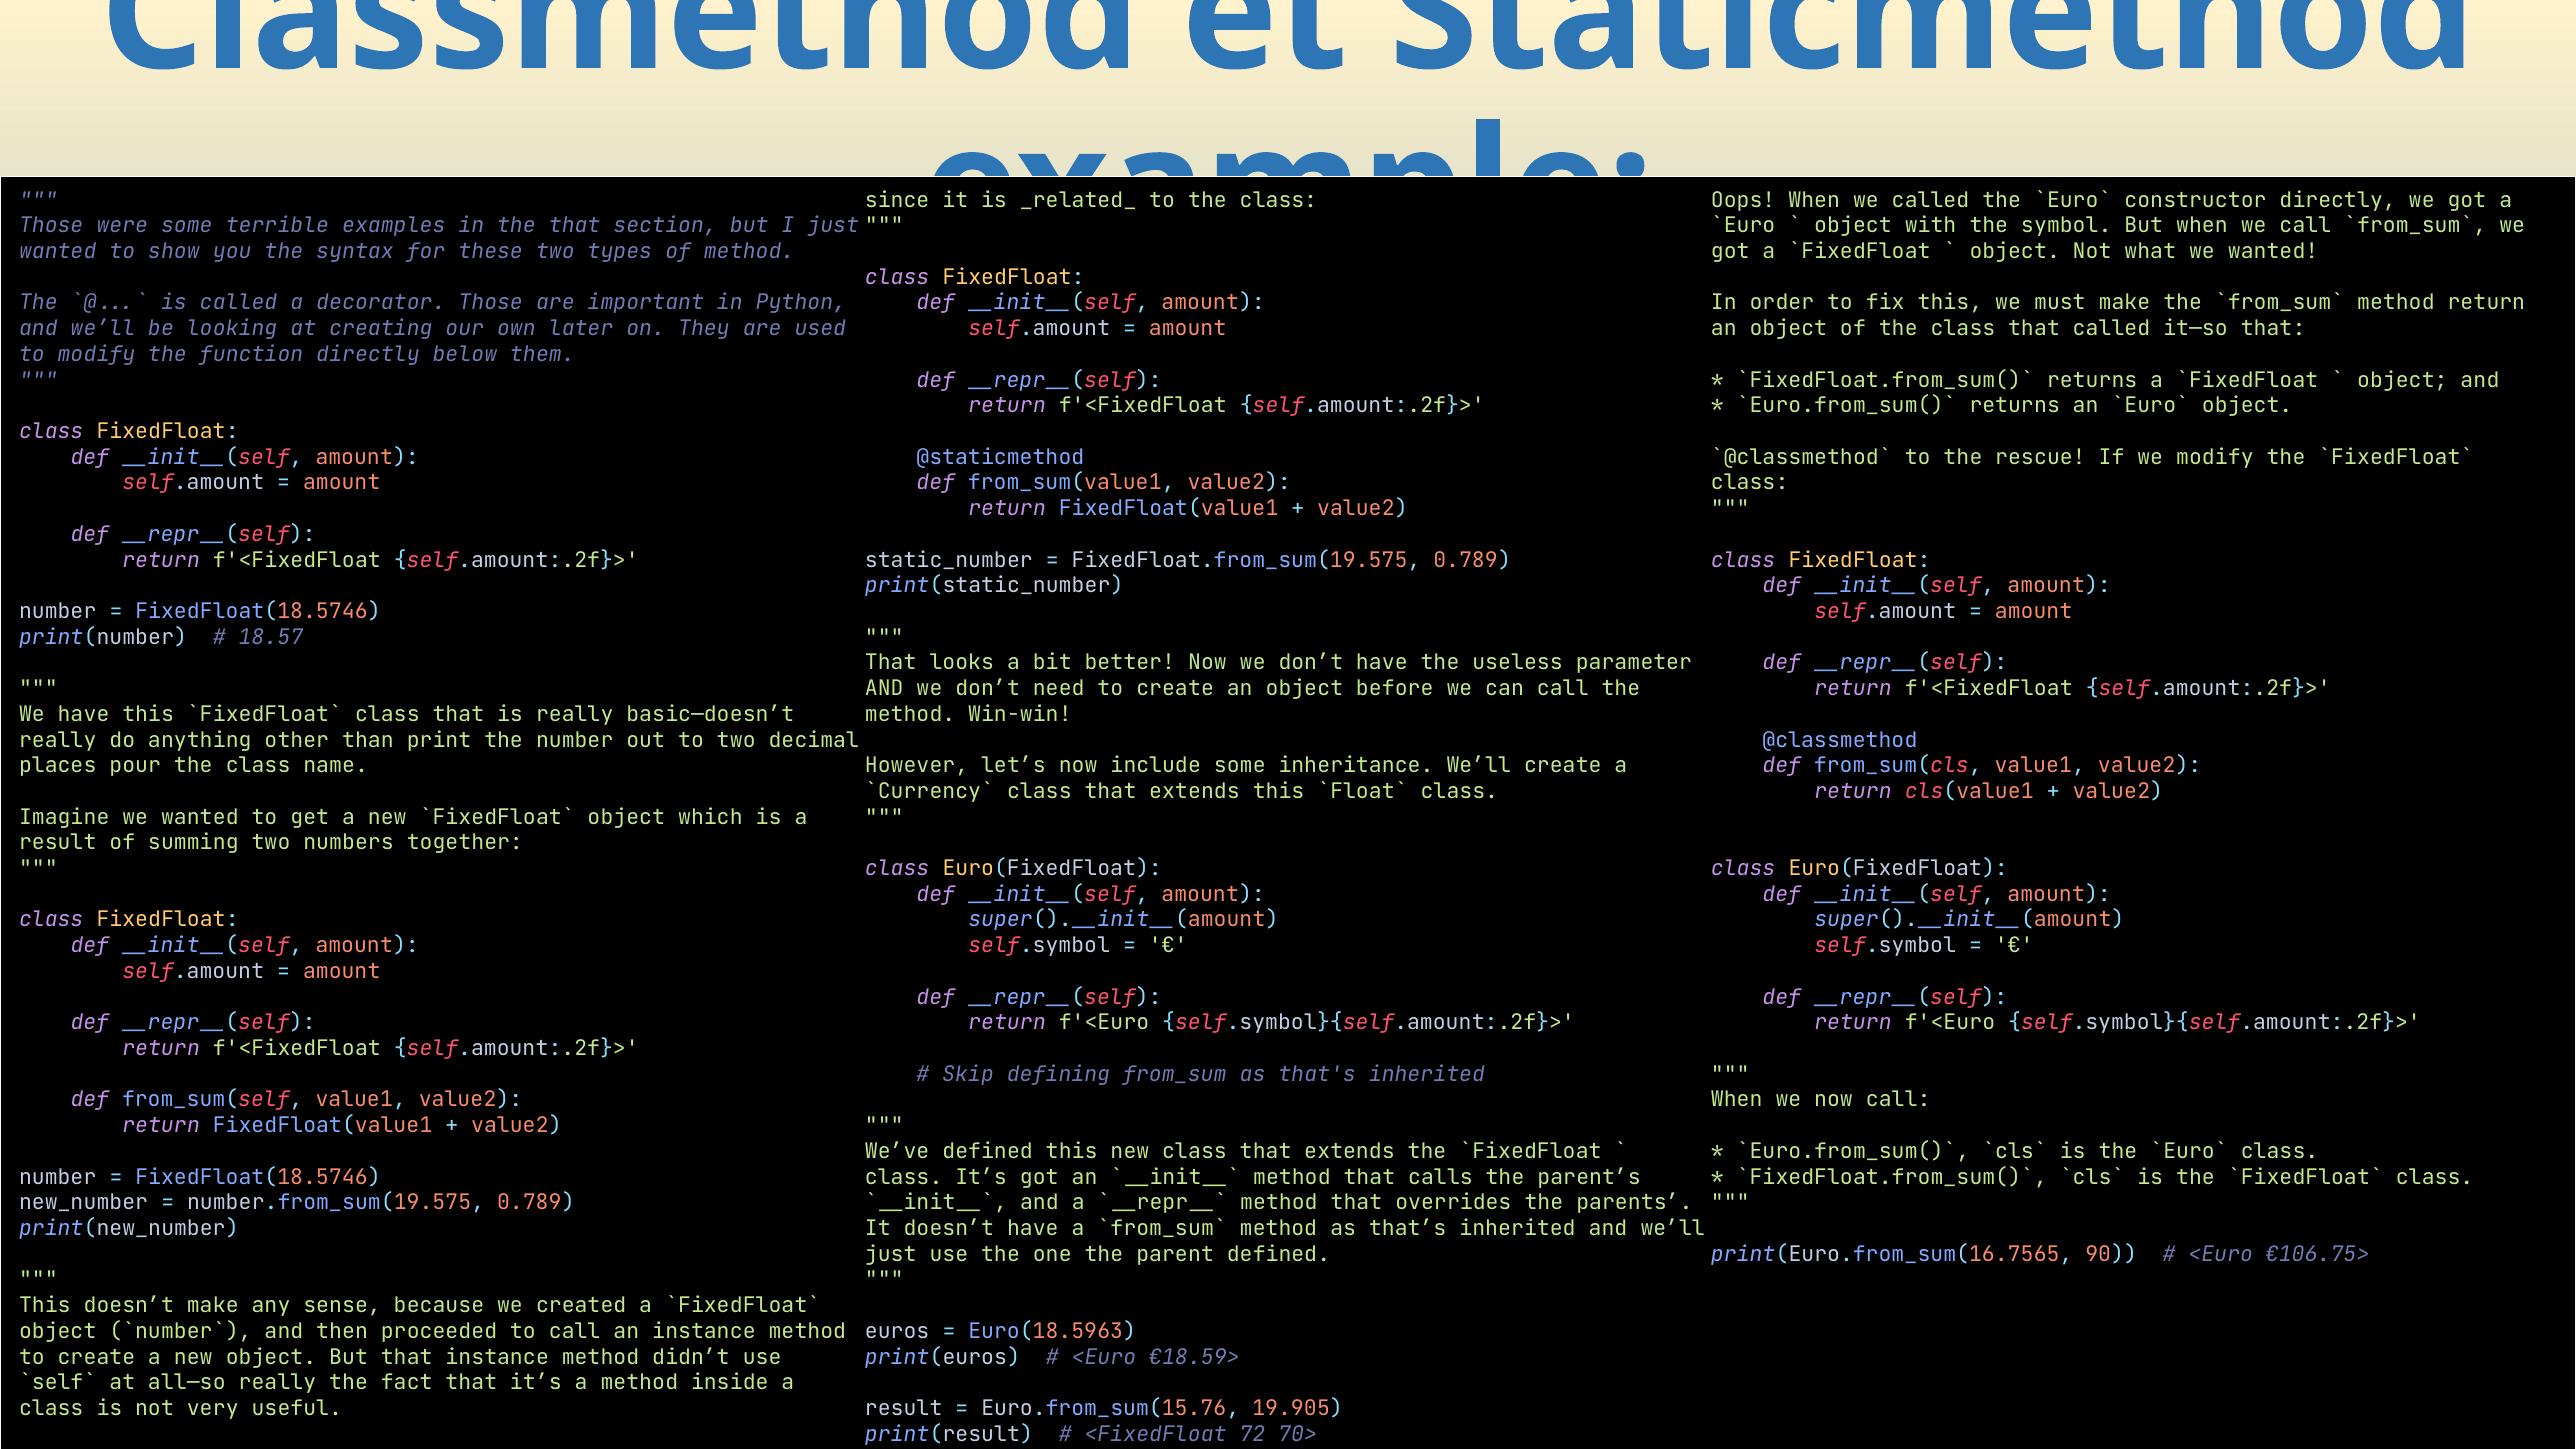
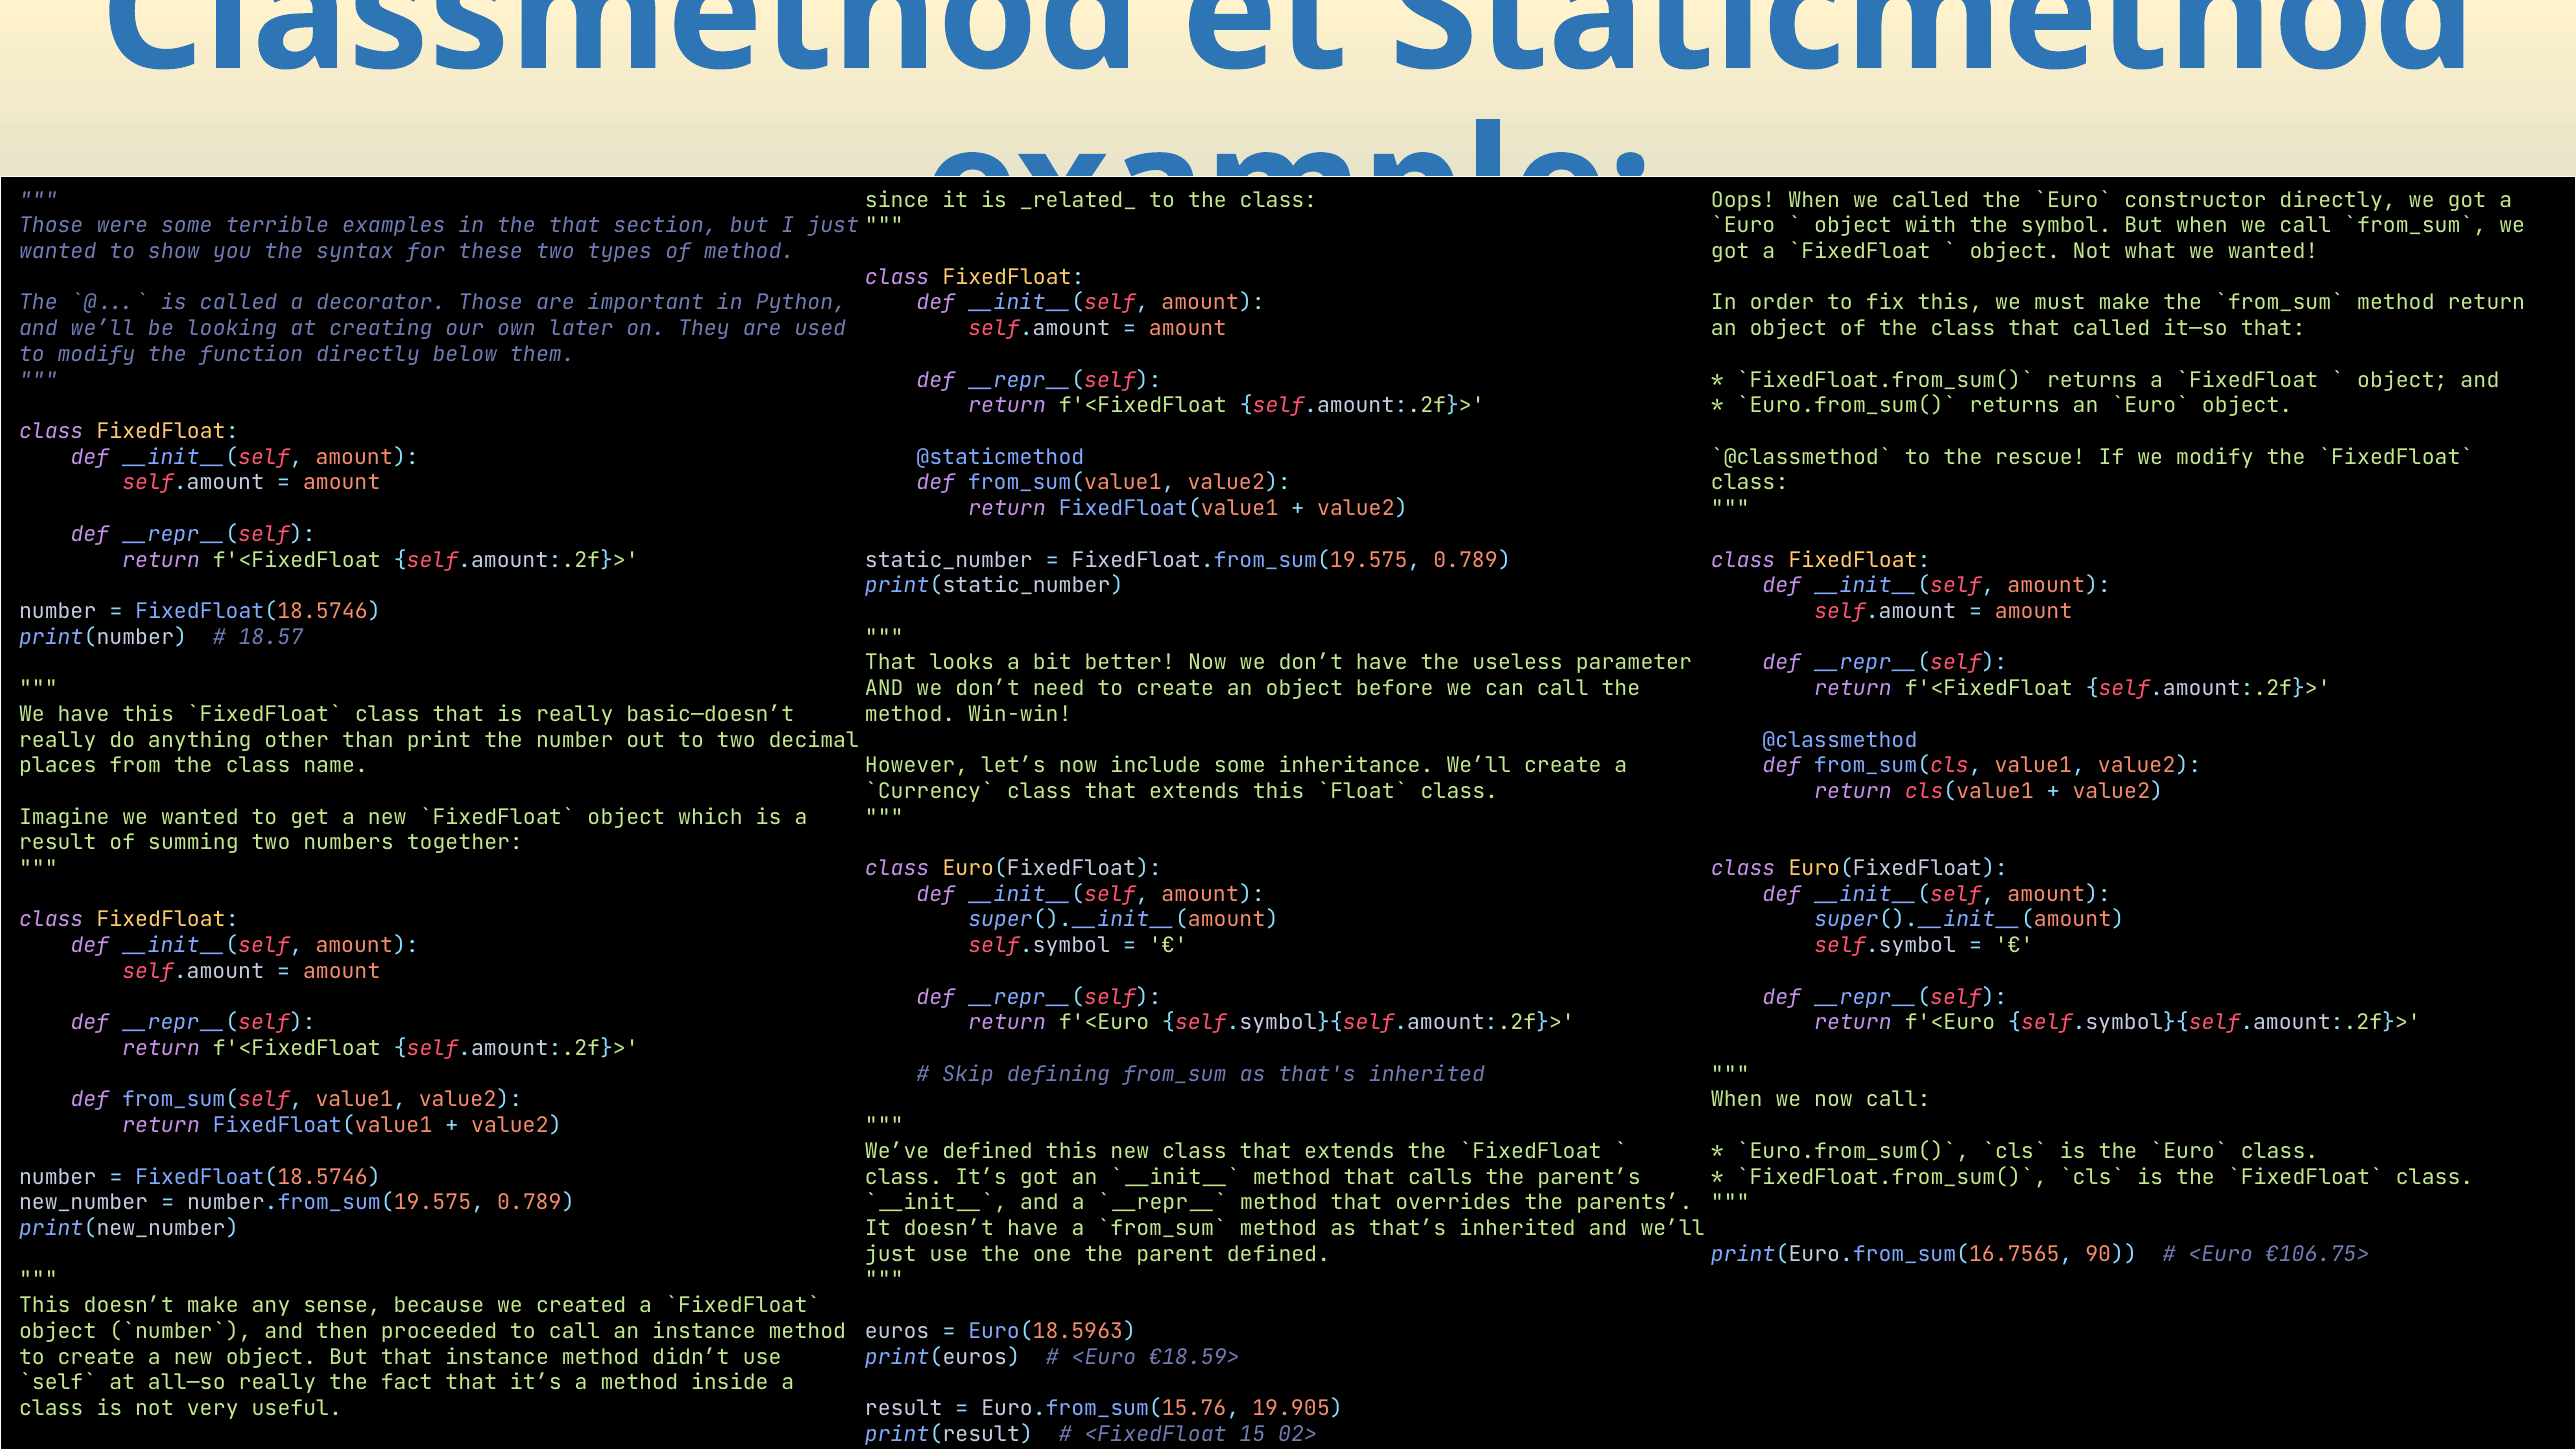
pour: pour -> from (135, 766)
72.70>: 72.70> -> 15.02> (1278, 1434)
